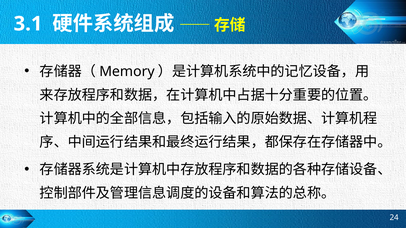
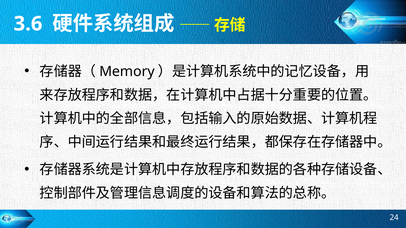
3.1: 3.1 -> 3.6 (28, 24)
